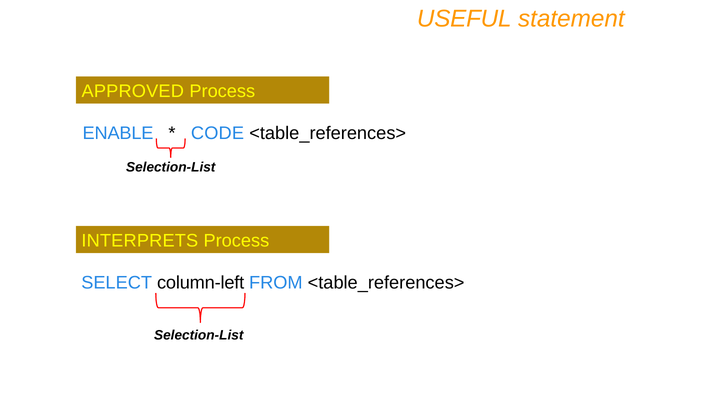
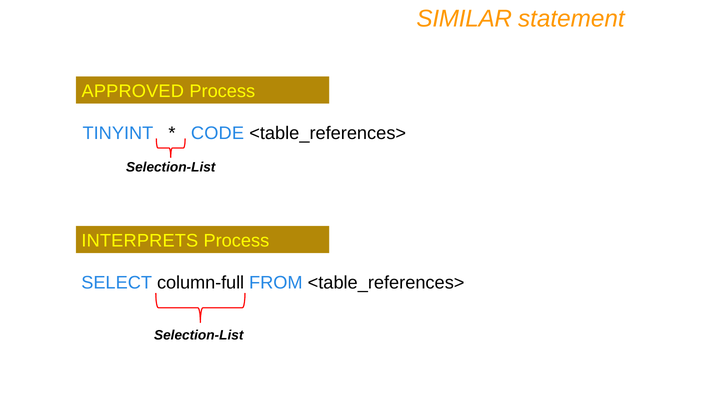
USEFUL: USEFUL -> SIMILAR (464, 19)
ENABLE: ENABLE -> TINYINT (118, 133)
column-left: column-left -> column-full (201, 283)
